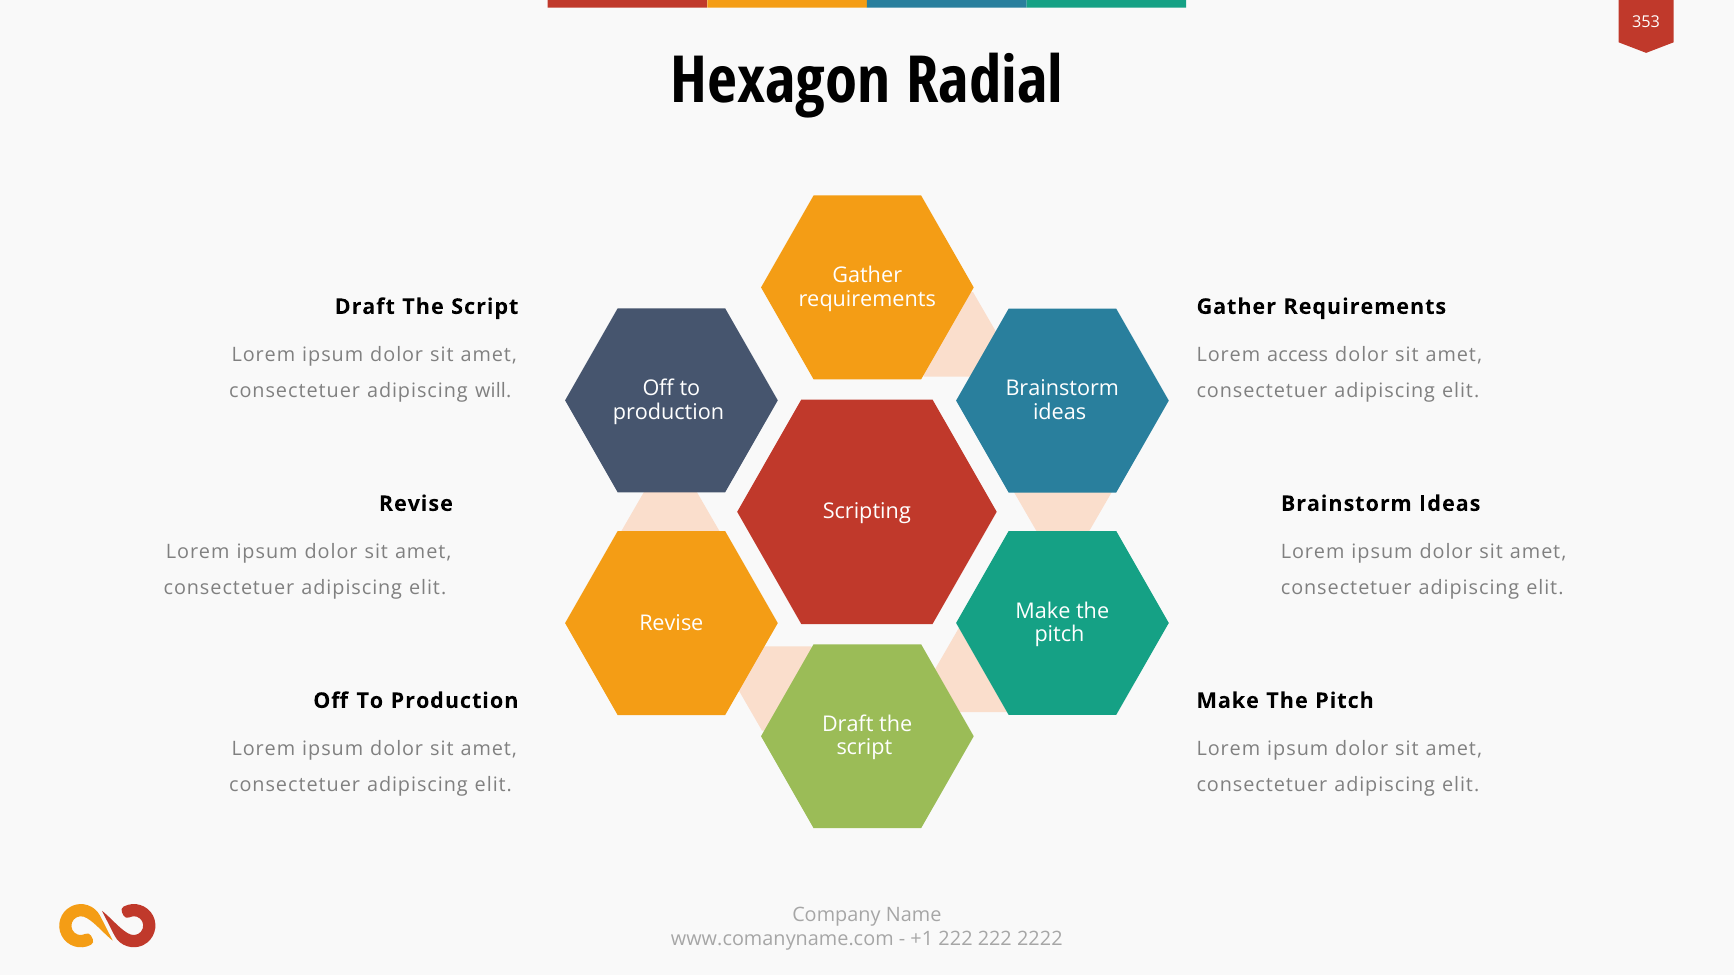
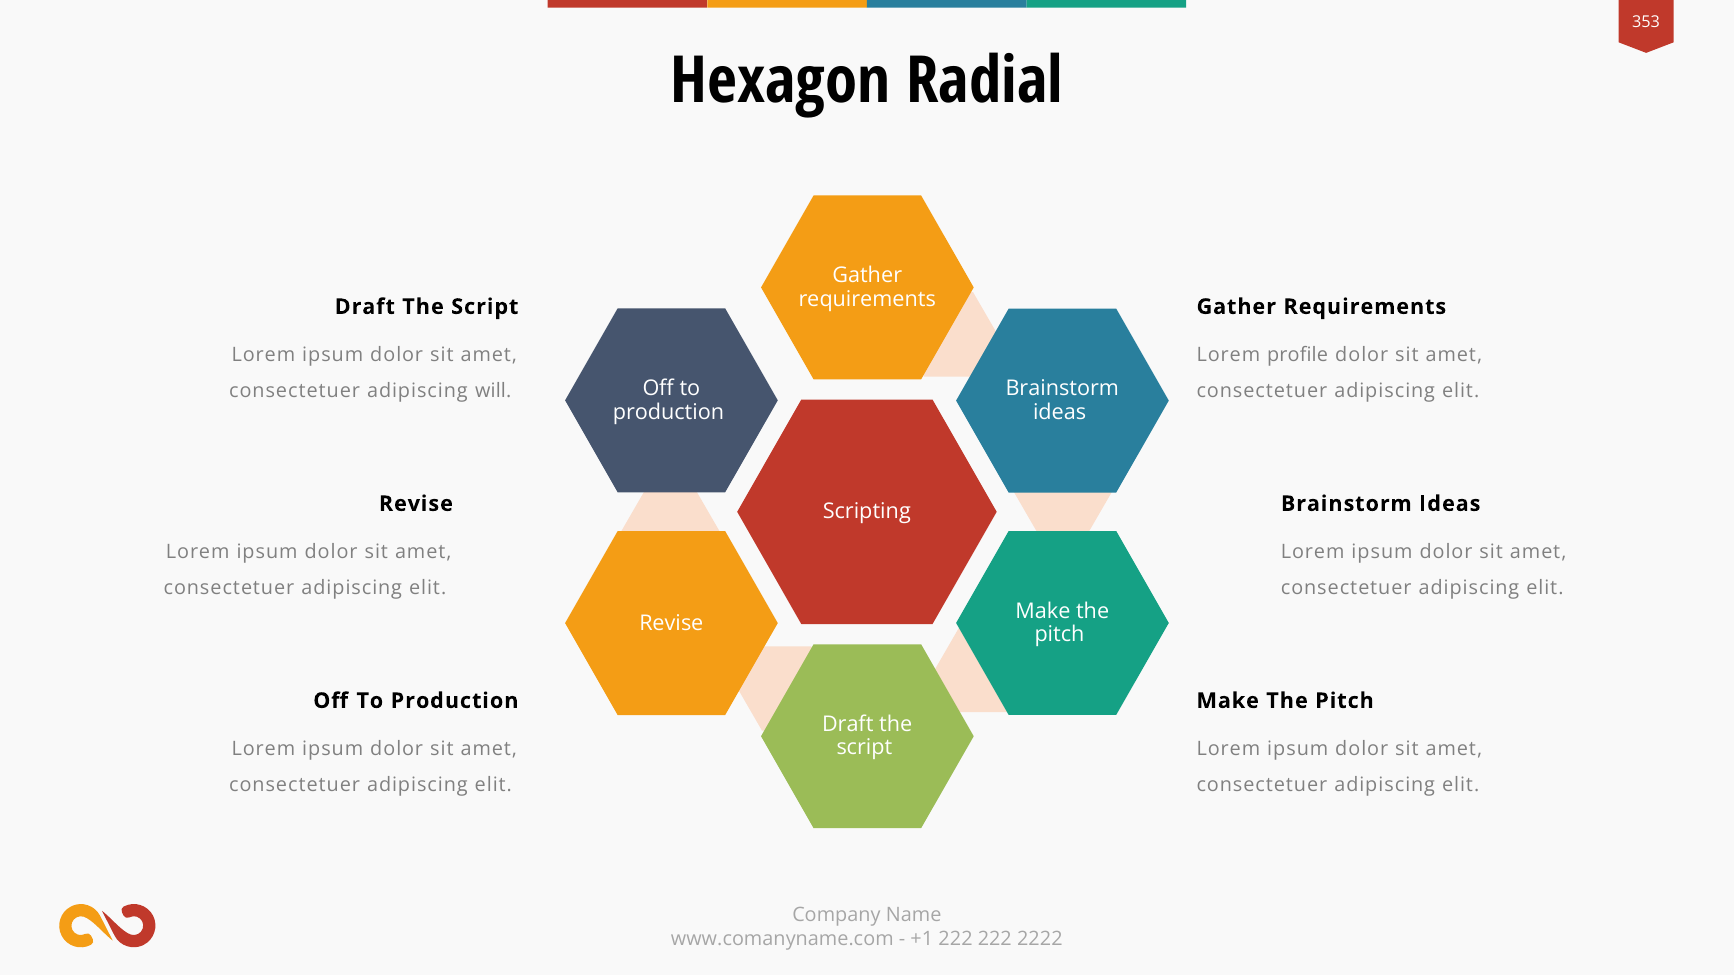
access: access -> profile (1298, 355)
